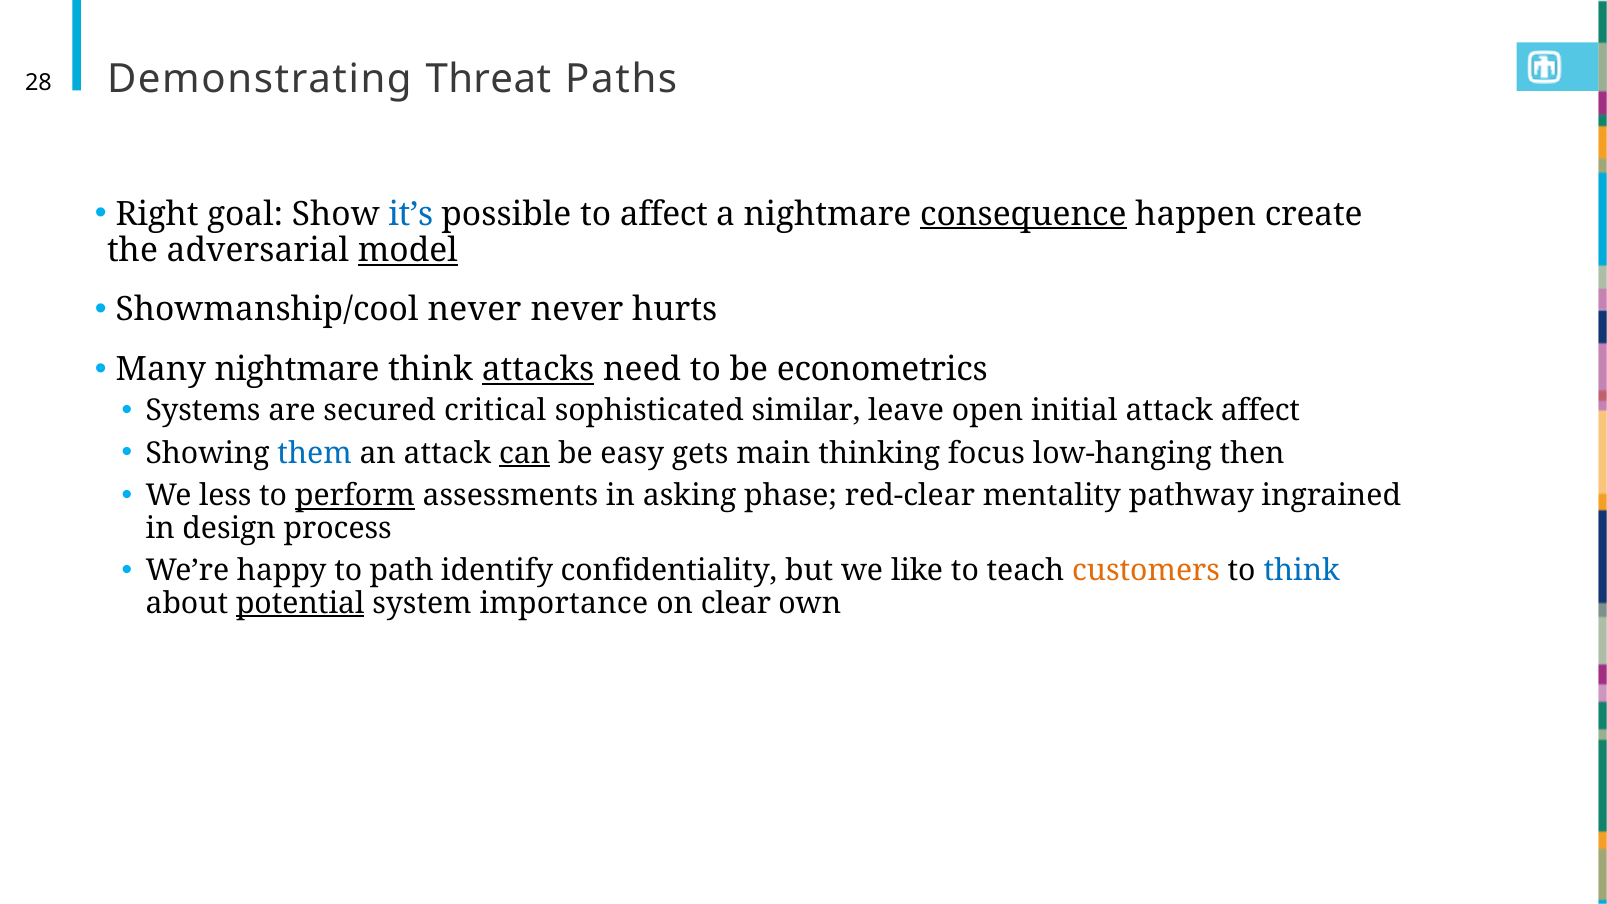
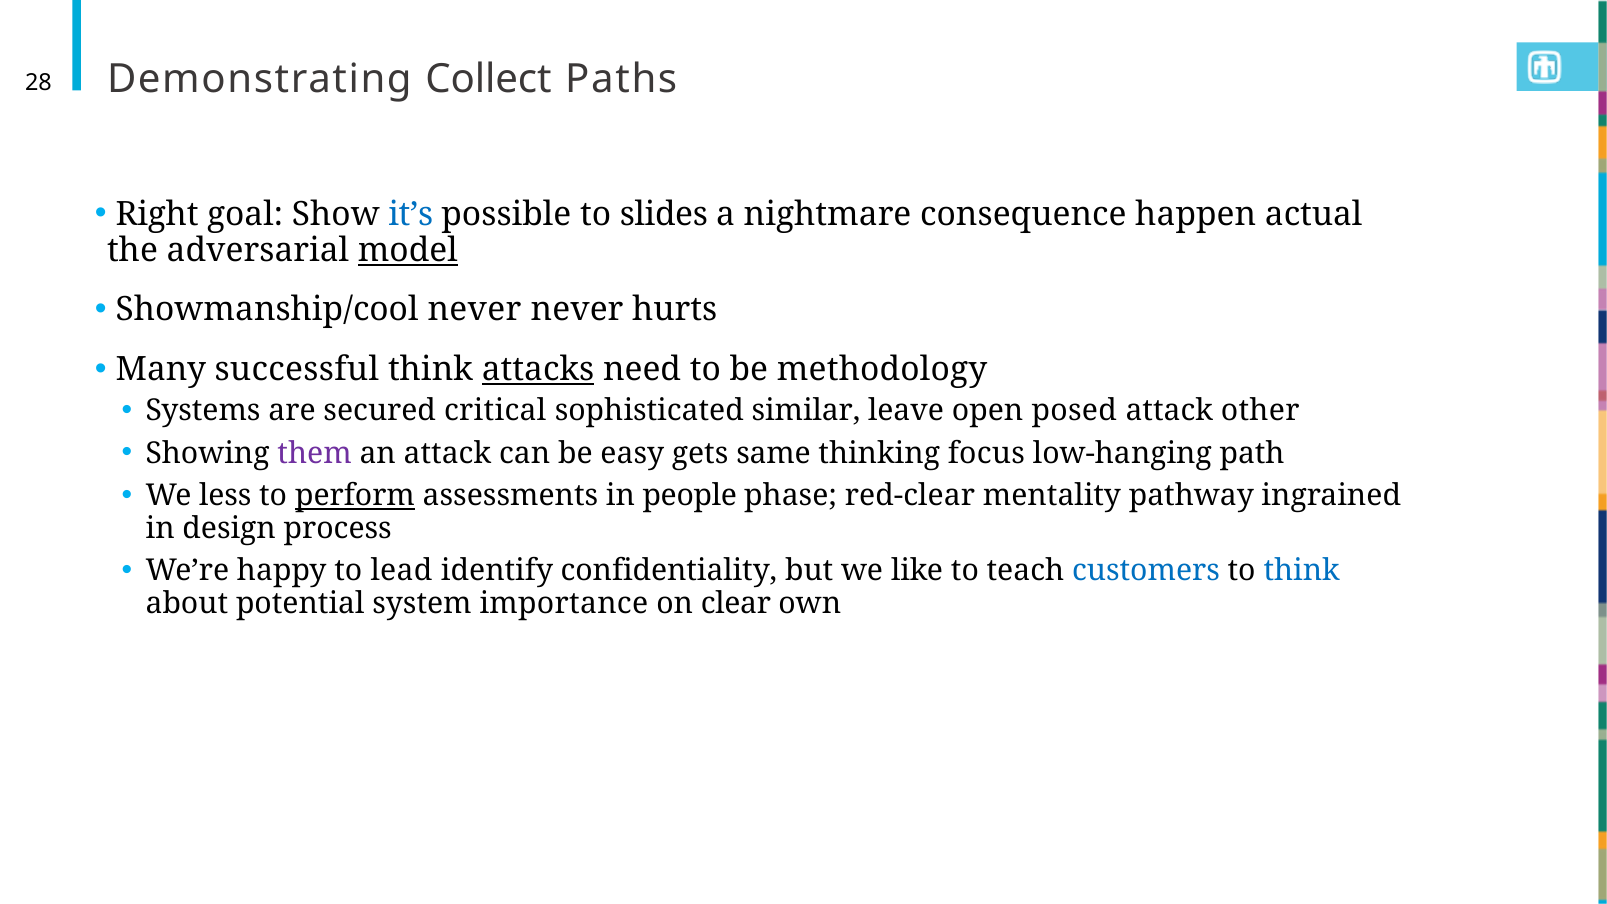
Threat: Threat -> Collect (489, 79)
to affect: affect -> slides (664, 214)
consequence underline: present -> none (1023, 214)
create: create -> actual (1314, 214)
Many nightmare: nightmare -> successful (297, 369)
econometrics: econometrics -> methodology (882, 369)
initial: initial -> posed (1074, 410)
attack affect: affect -> other (1260, 410)
them colour: blue -> purple (315, 453)
can underline: present -> none (525, 453)
main: main -> same (774, 453)
then: then -> path (1252, 453)
asking: asking -> people (690, 496)
path: path -> lead (401, 571)
customers colour: orange -> blue (1146, 571)
potential underline: present -> none (300, 603)
